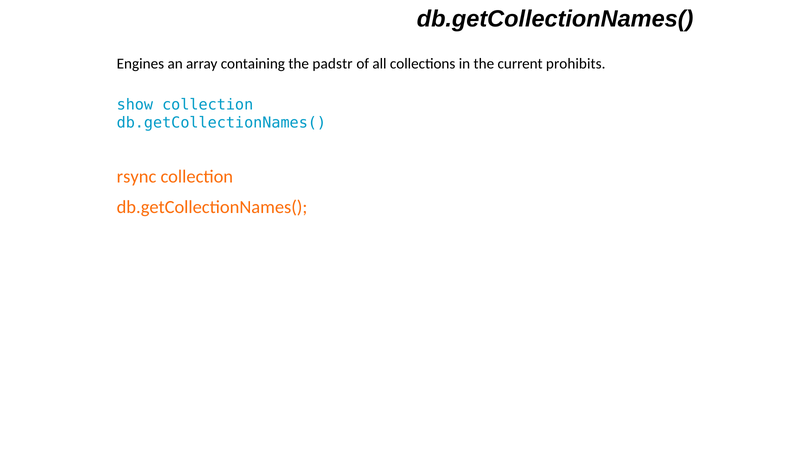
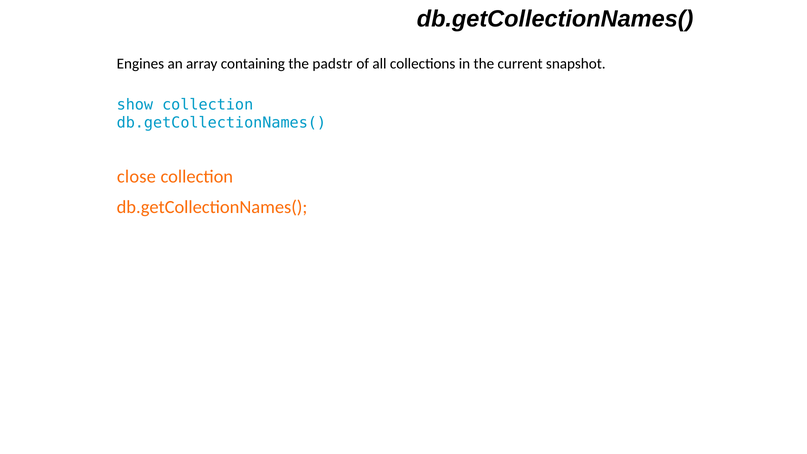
prohibits: prohibits -> snapshot (576, 64)
rsync: rsync -> close (136, 177)
